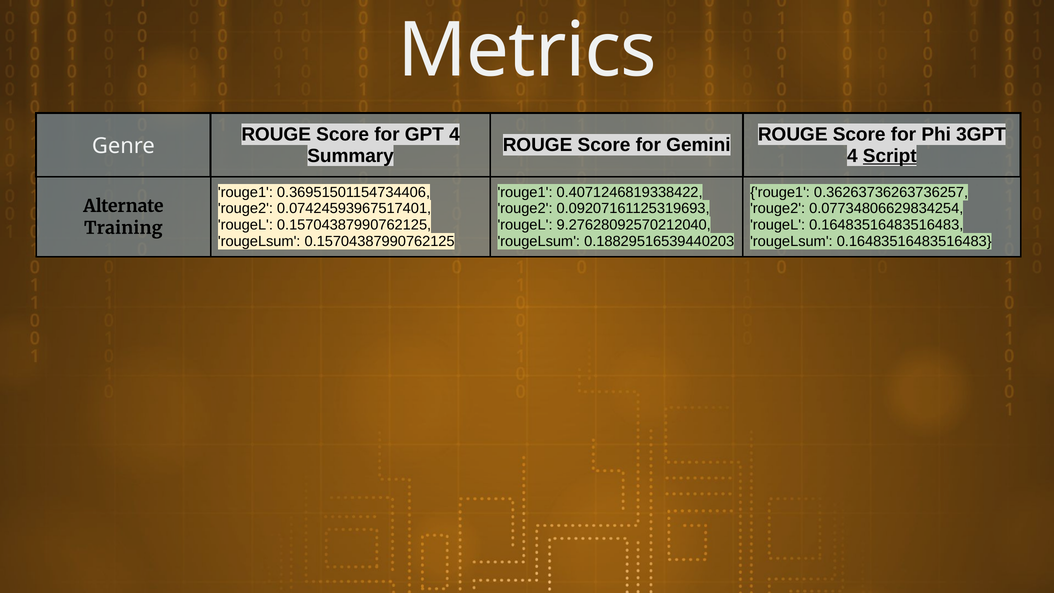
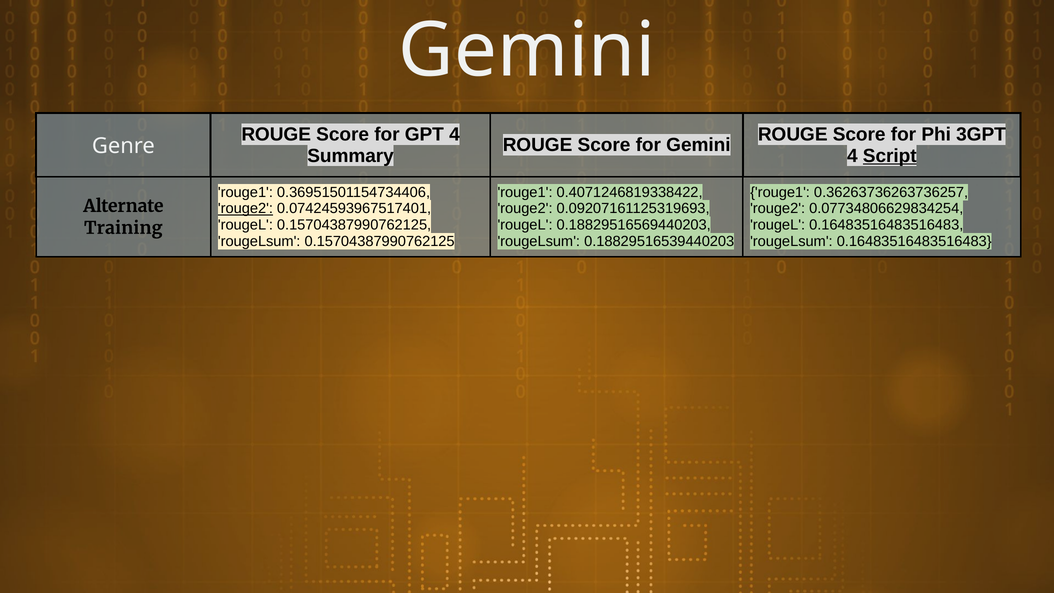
Metrics: Metrics -> Gemini (527, 51)
rouge2 underline: none -> present (245, 209)
9.27628092570212040: 9.27628092570212040 -> 0.18829516569440203 (634, 225)
